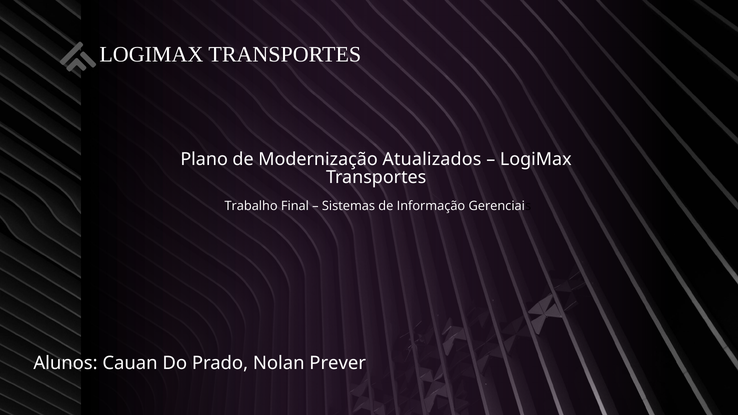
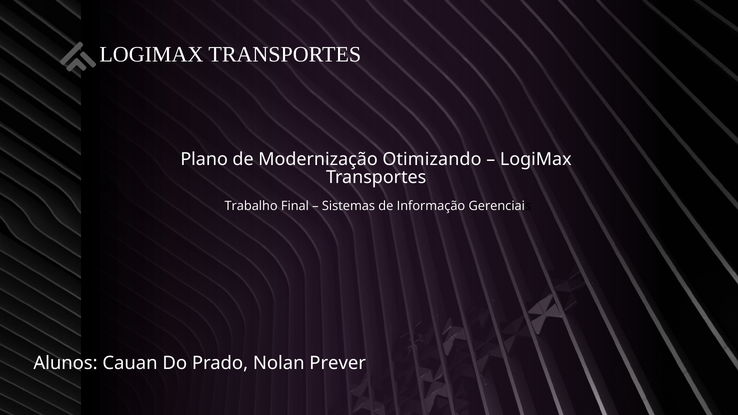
Atualizados: Atualizados -> Otimizando (432, 159)
